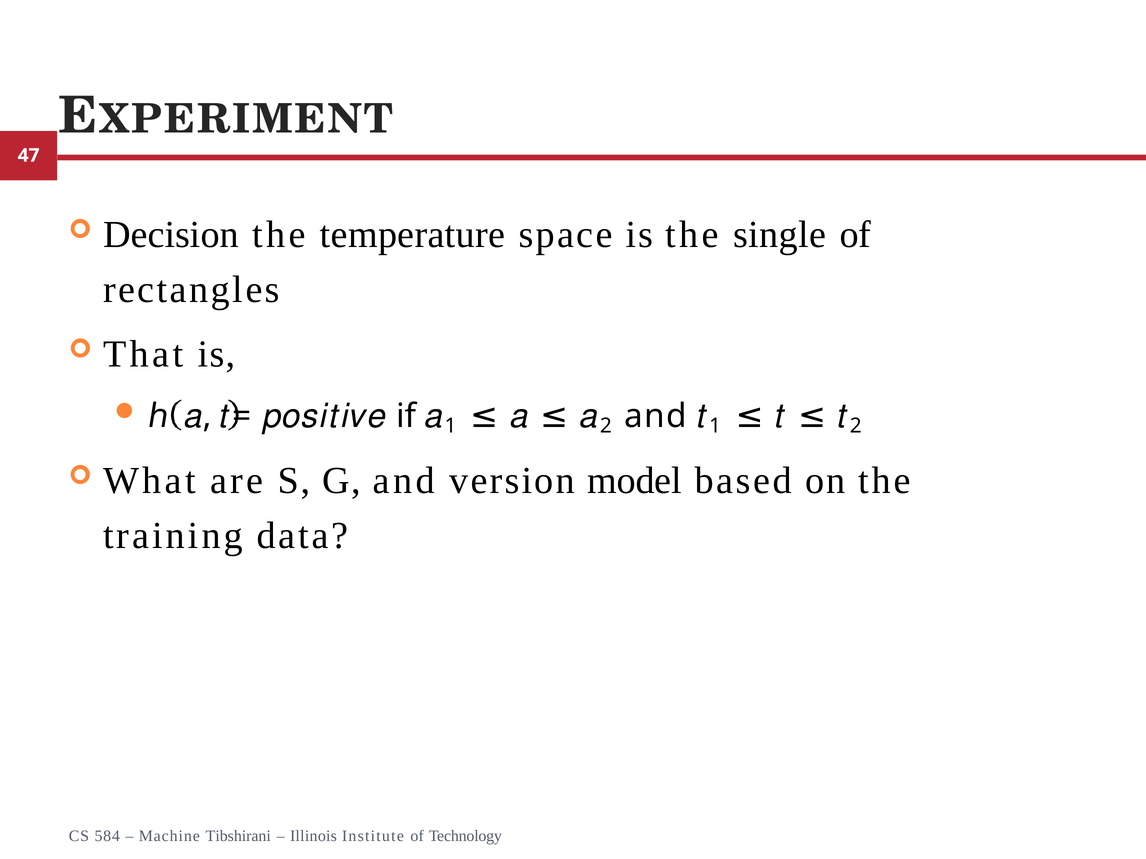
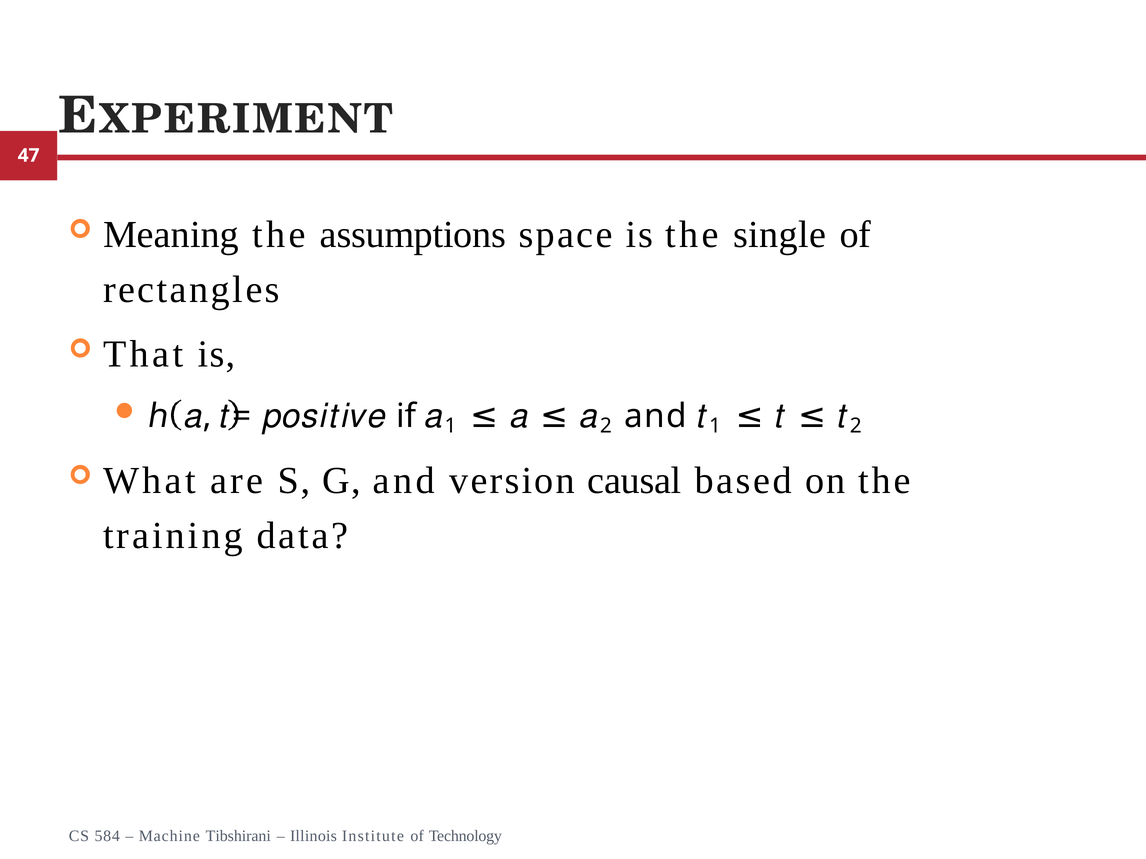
Decision: Decision -> Meaning (171, 235)
temperature: temperature -> assumptions (413, 235)
model: model -> causal (635, 481)
